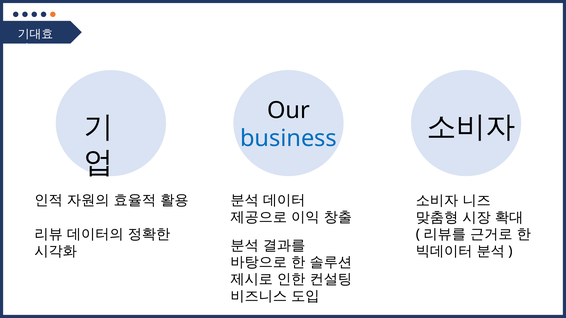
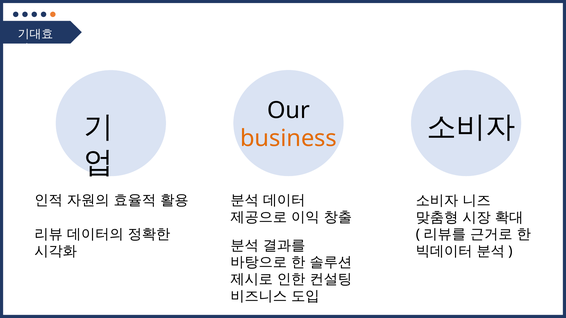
business colour: blue -> orange (289, 139)
